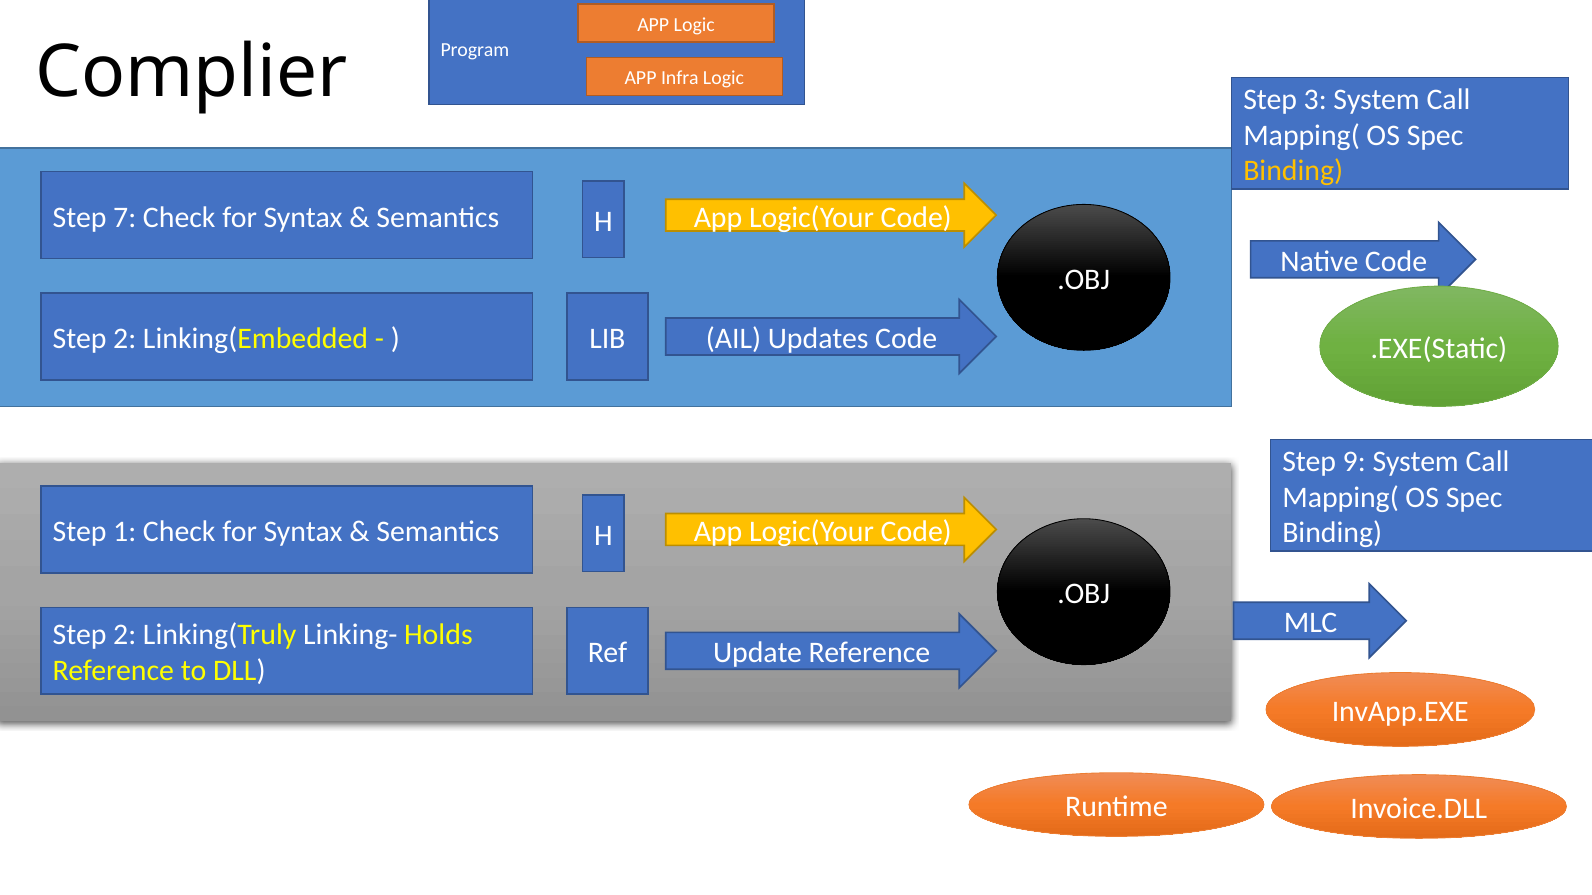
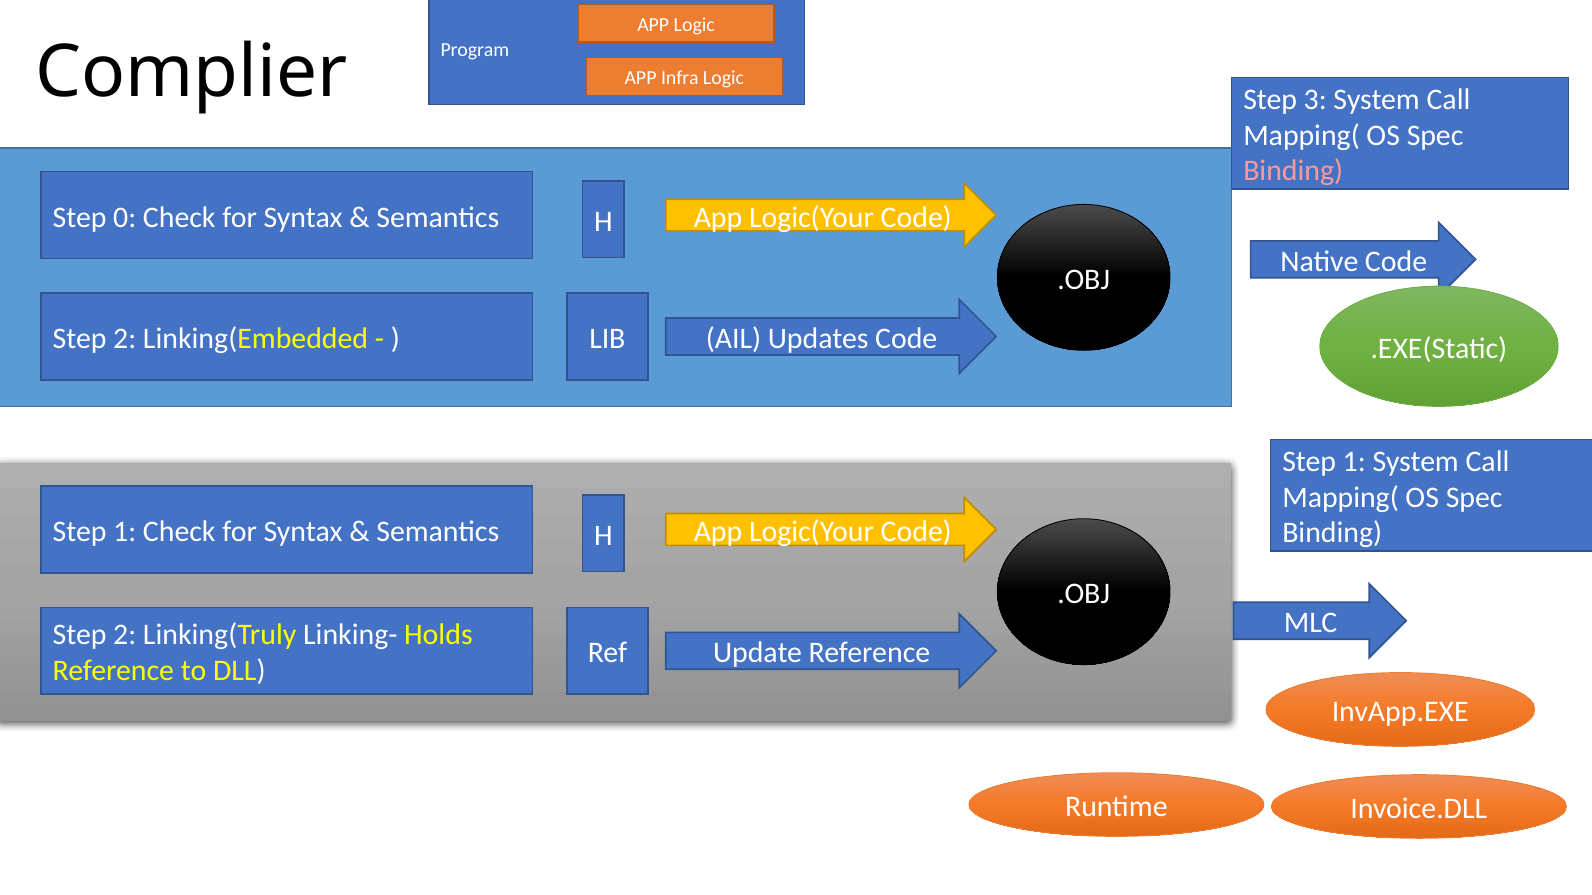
Binding colour: yellow -> pink (1293, 171)
7: 7 -> 0 (125, 217)
9: 9 -> 1 (1354, 462)
